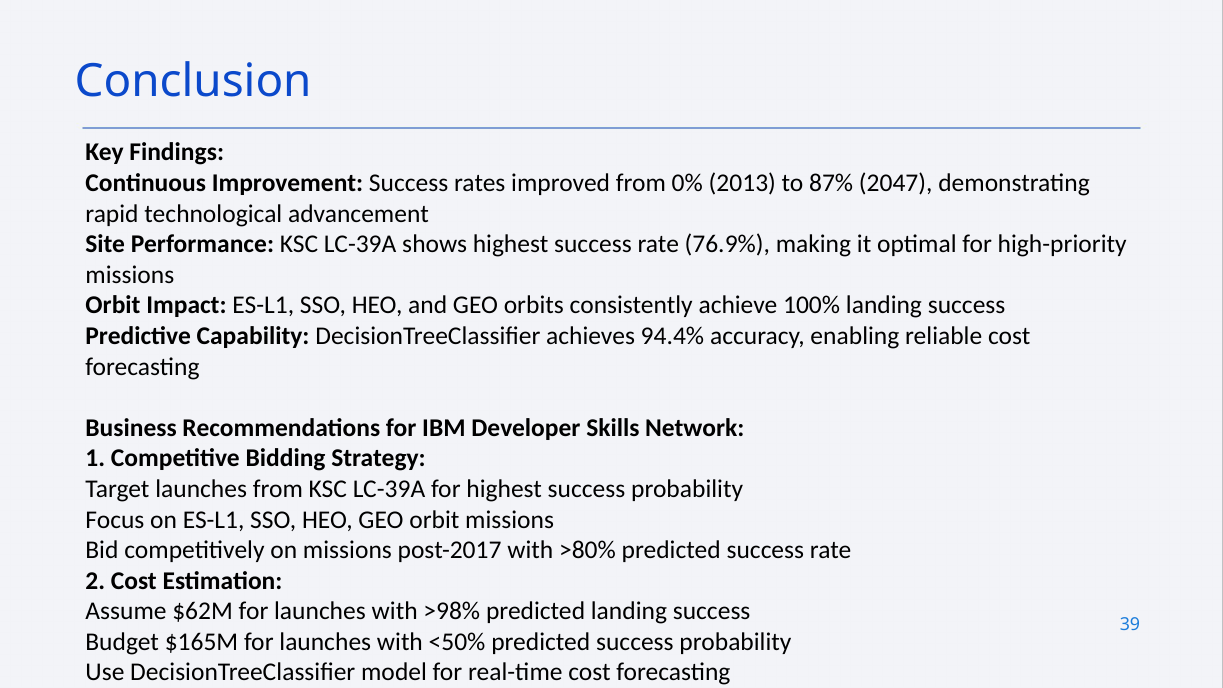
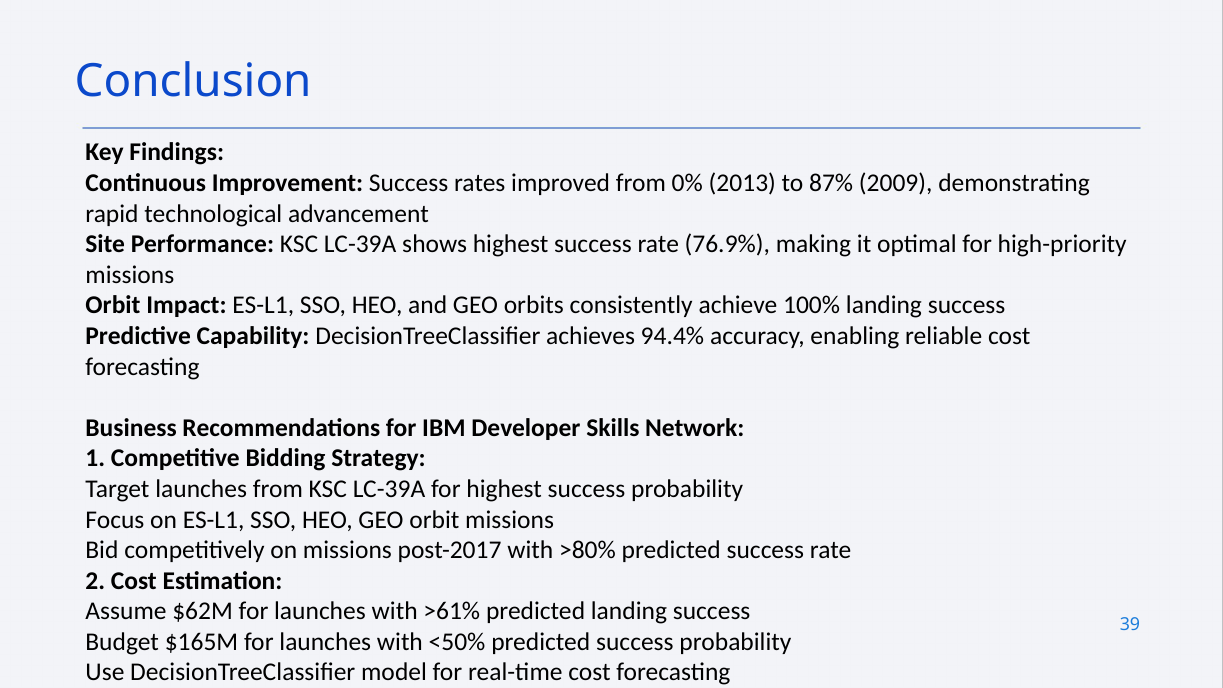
2047: 2047 -> 2009 (896, 183)
>98%: >98% -> >61% (452, 611)
